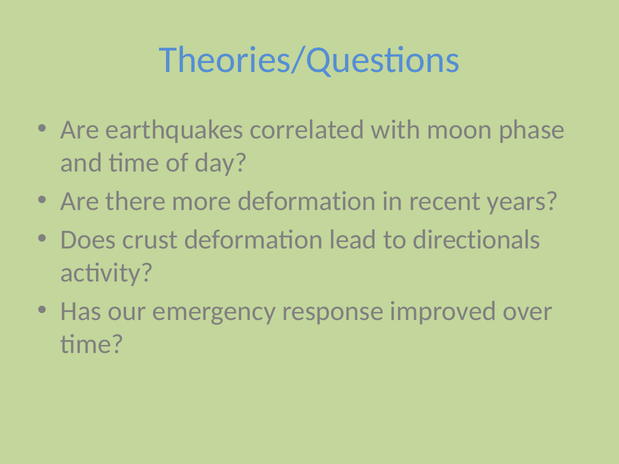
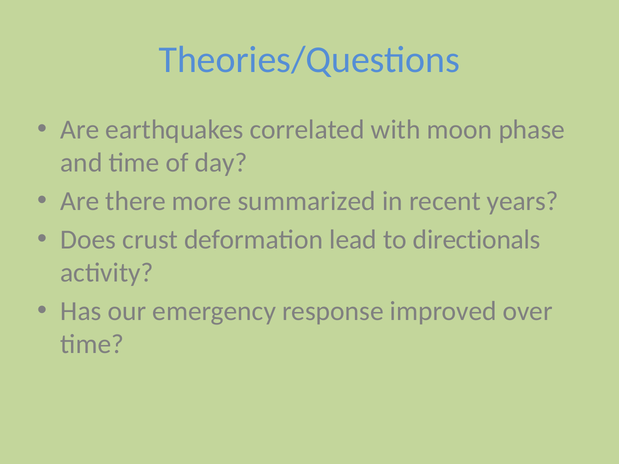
more deformation: deformation -> summarized (307, 201)
